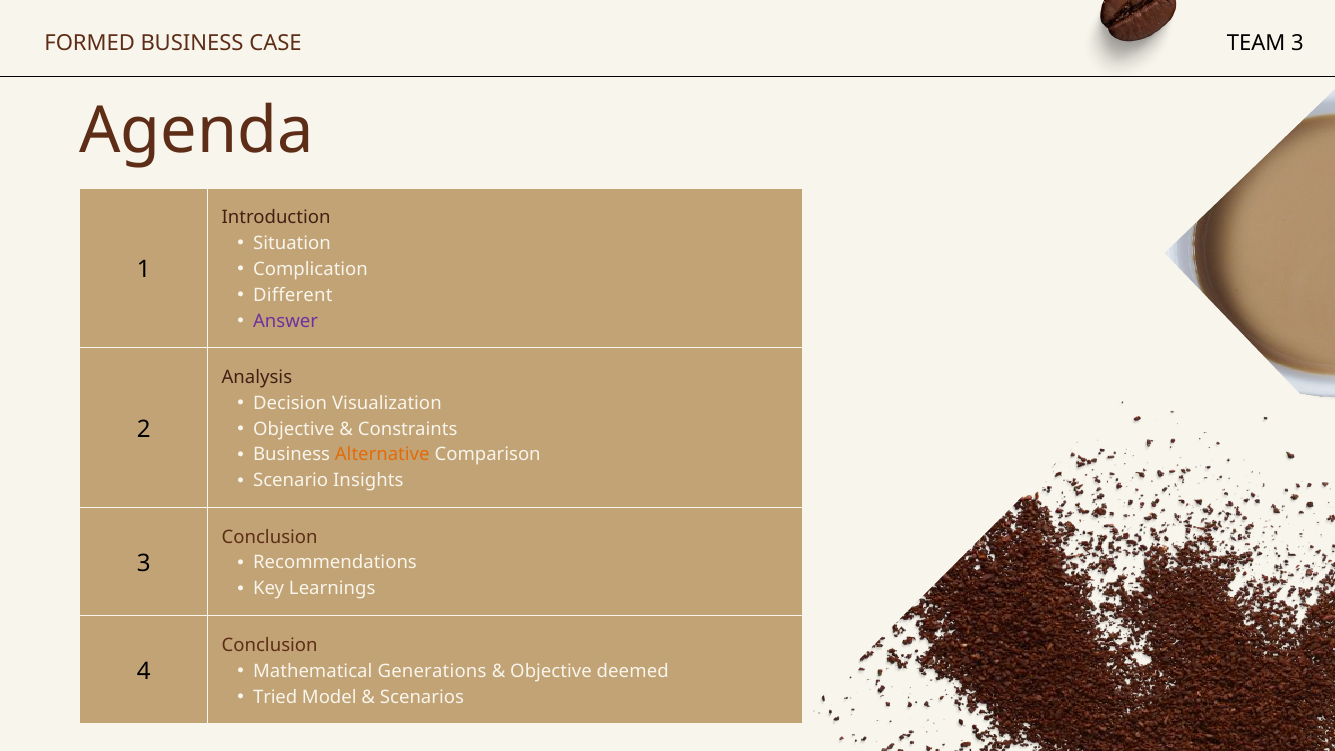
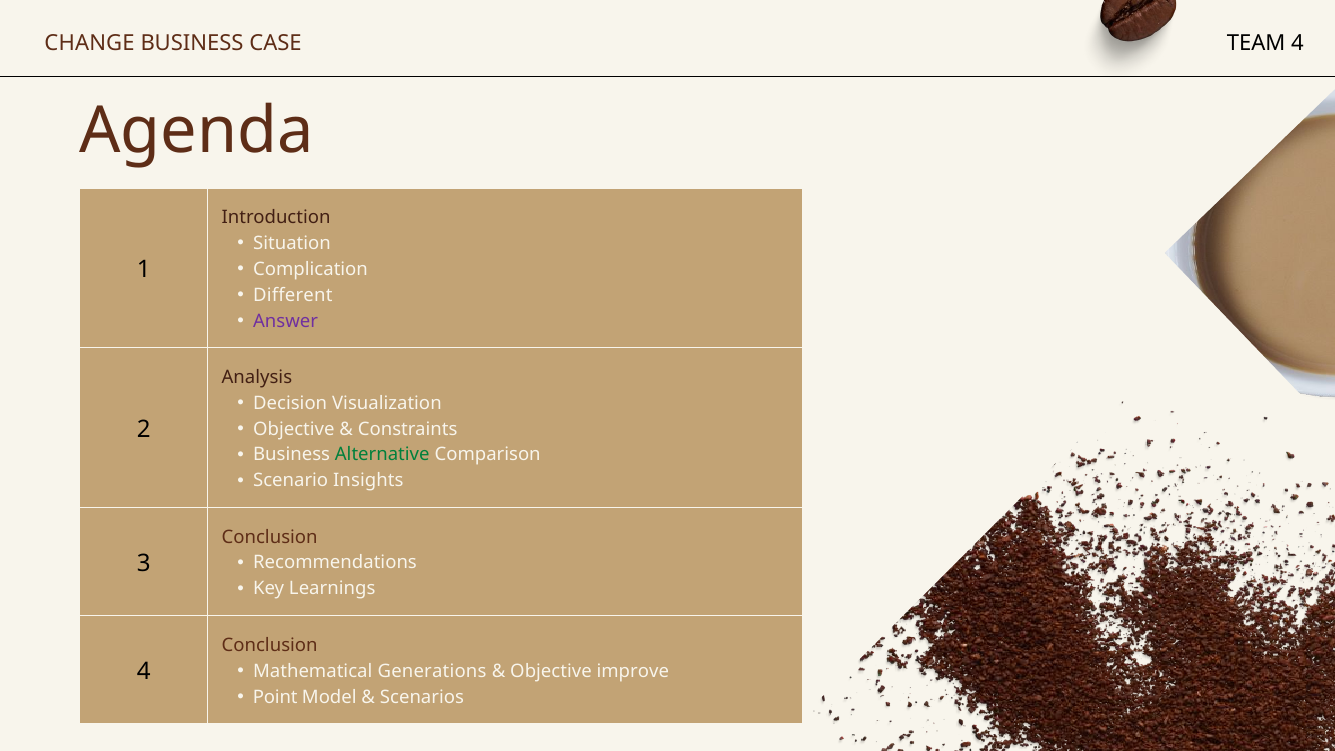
FORMED: FORMED -> CHANGE (90, 43)
TEAM 3: 3 -> 4 (1297, 43)
Alternative colour: orange -> green (382, 455)
deemed: deemed -> improve (633, 671)
Tried: Tried -> Point (275, 697)
